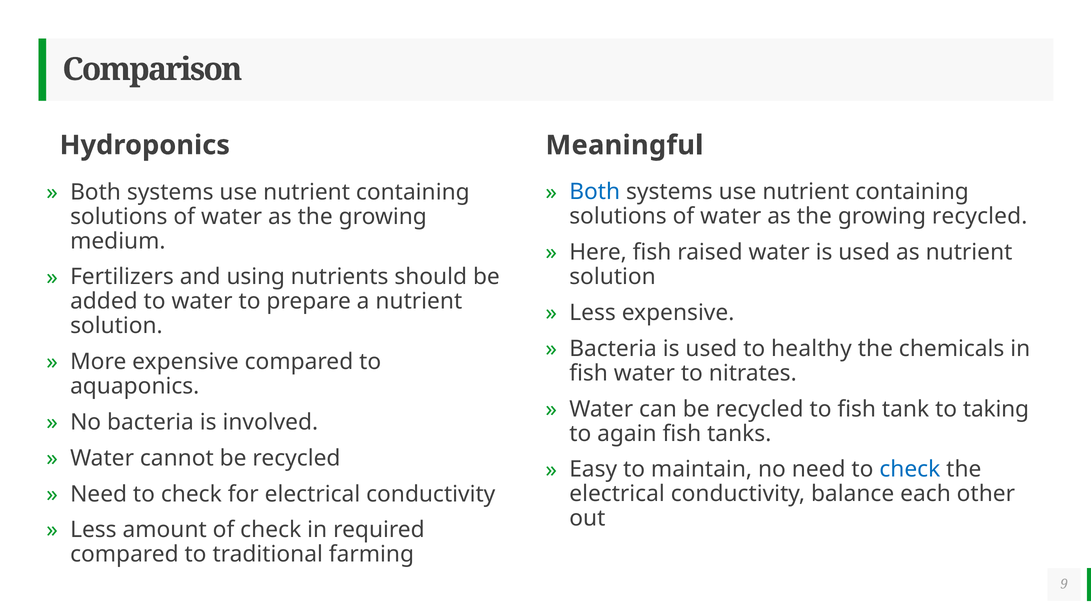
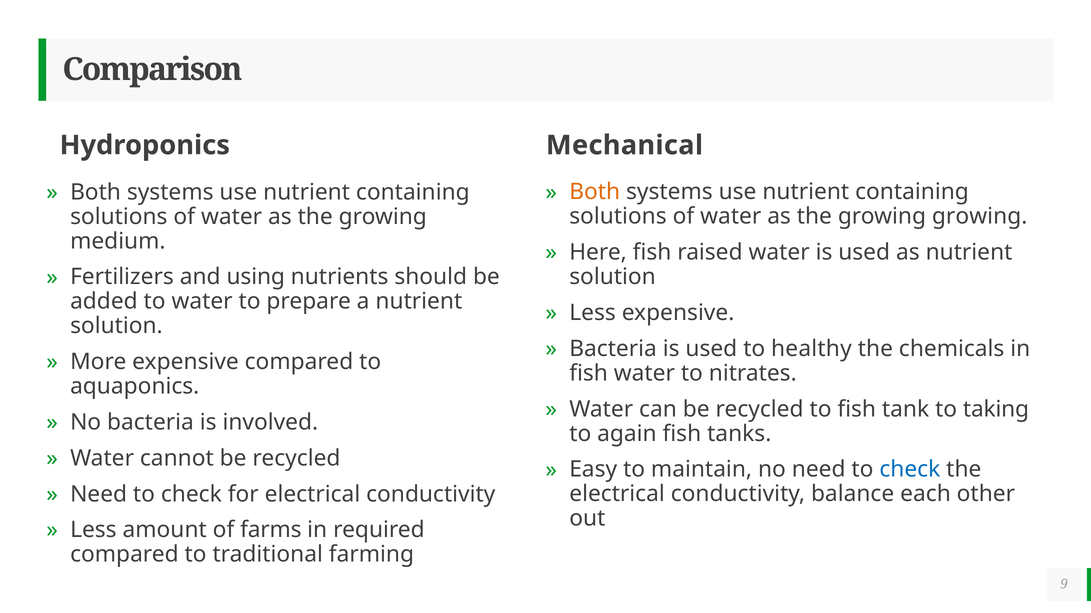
Meaningful: Meaningful -> Mechanical (624, 145)
Both colour: blue -> orange (595, 192)
growing recycled: recycled -> growing (980, 217)
of check: check -> farms (271, 530)
